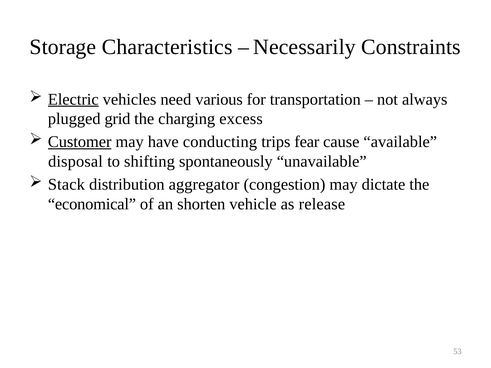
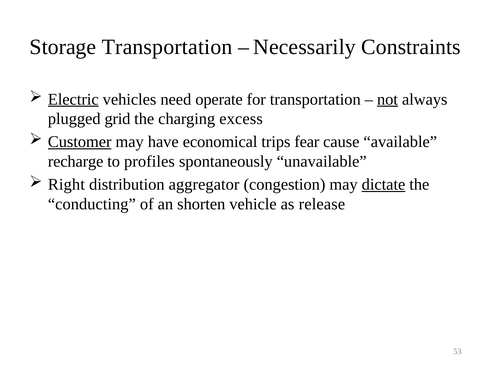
Storage Characteristics: Characteristics -> Transportation (167, 47)
various: various -> operate (219, 99)
not underline: none -> present (387, 99)
conducting: conducting -> economical (220, 142)
disposal: disposal -> recharge (76, 162)
shifting: shifting -> profiles (149, 162)
Stack: Stack -> Right (66, 184)
dictate underline: none -> present (384, 184)
economical: economical -> conducting (92, 204)
